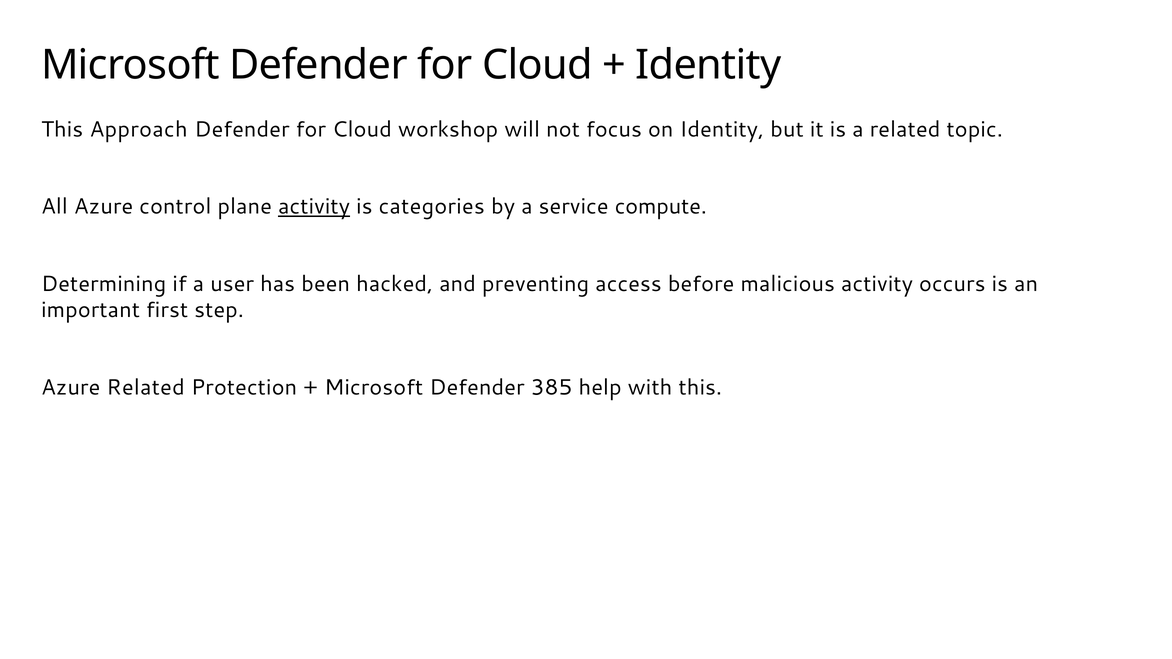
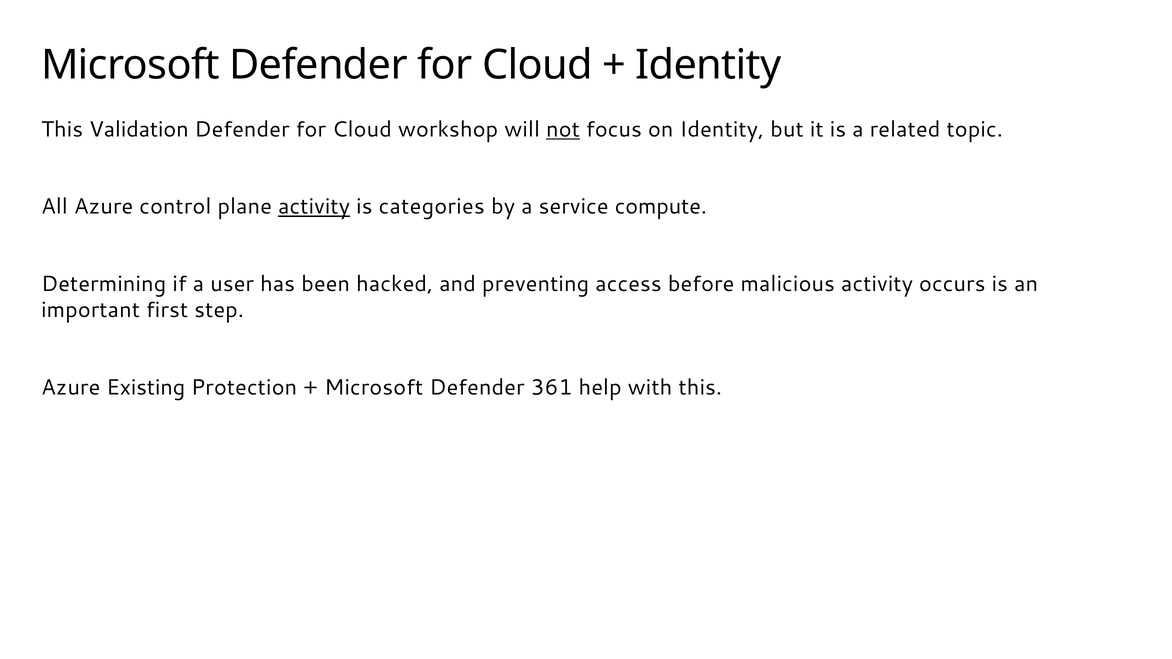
Approach: Approach -> Validation (139, 130)
not underline: none -> present (563, 130)
Azure Related: Related -> Existing (146, 387)
385: 385 -> 361 (552, 387)
